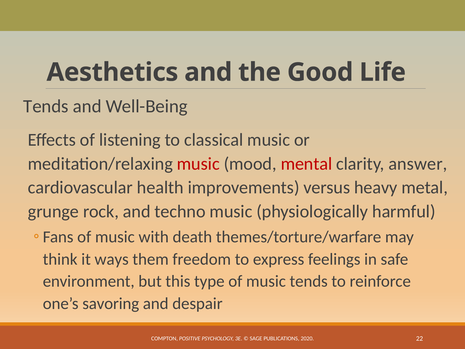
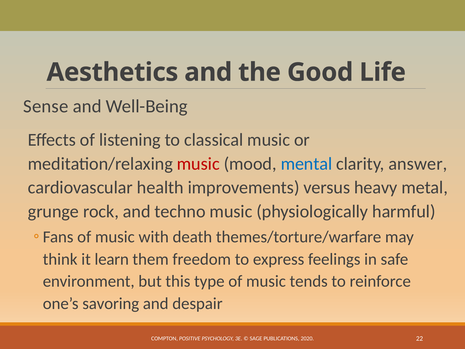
Tends: Tends -> Sense (46, 106)
mental colour: red -> blue (306, 164)
ways: ways -> learn (112, 259)
